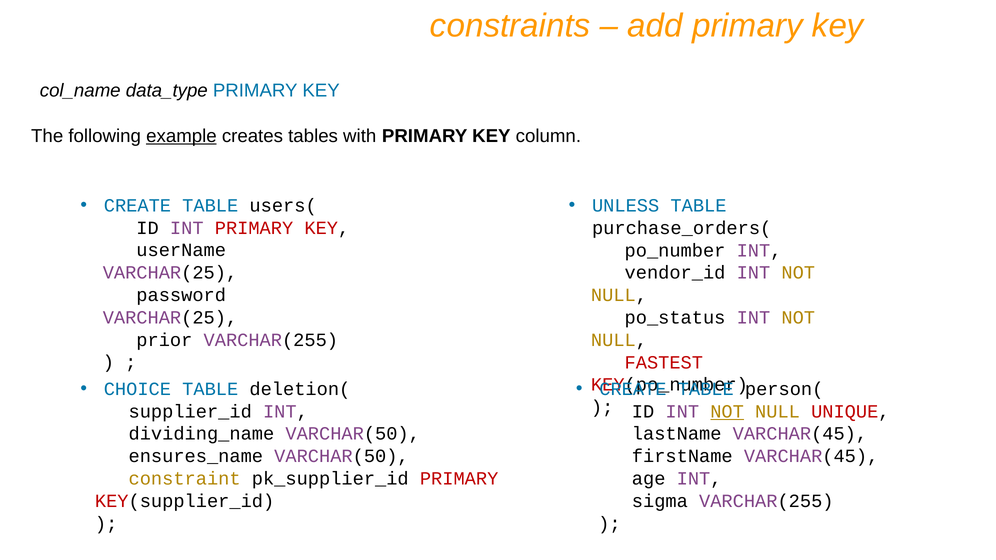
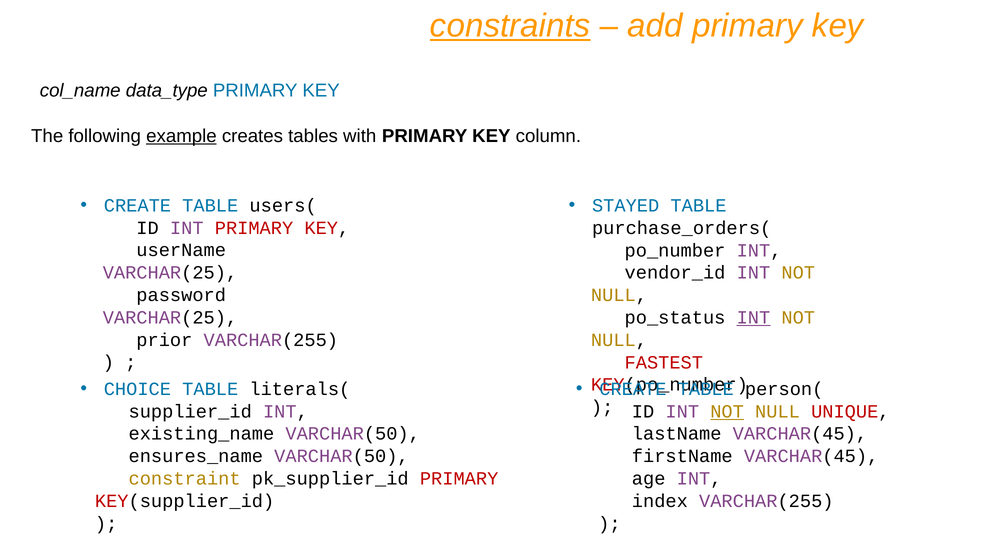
constraints underline: none -> present (510, 26)
UNLESS: UNLESS -> STAYED (626, 206)
INT underline: none -> present (753, 318)
deletion(: deletion( -> literals( (300, 389)
dividing_name: dividing_name -> existing_name (201, 434)
sigma: sigma -> index (660, 501)
